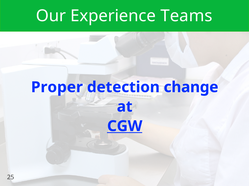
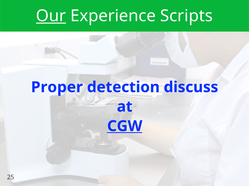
Our underline: none -> present (51, 16)
Teams: Teams -> Scripts (187, 16)
change: change -> discuss (191, 88)
